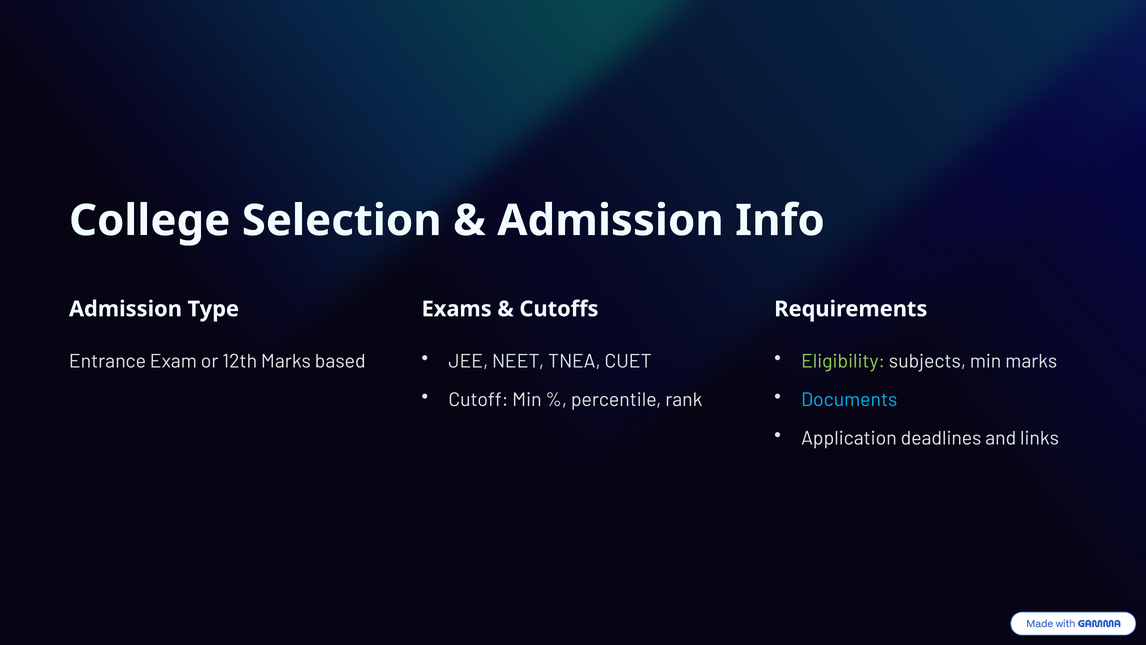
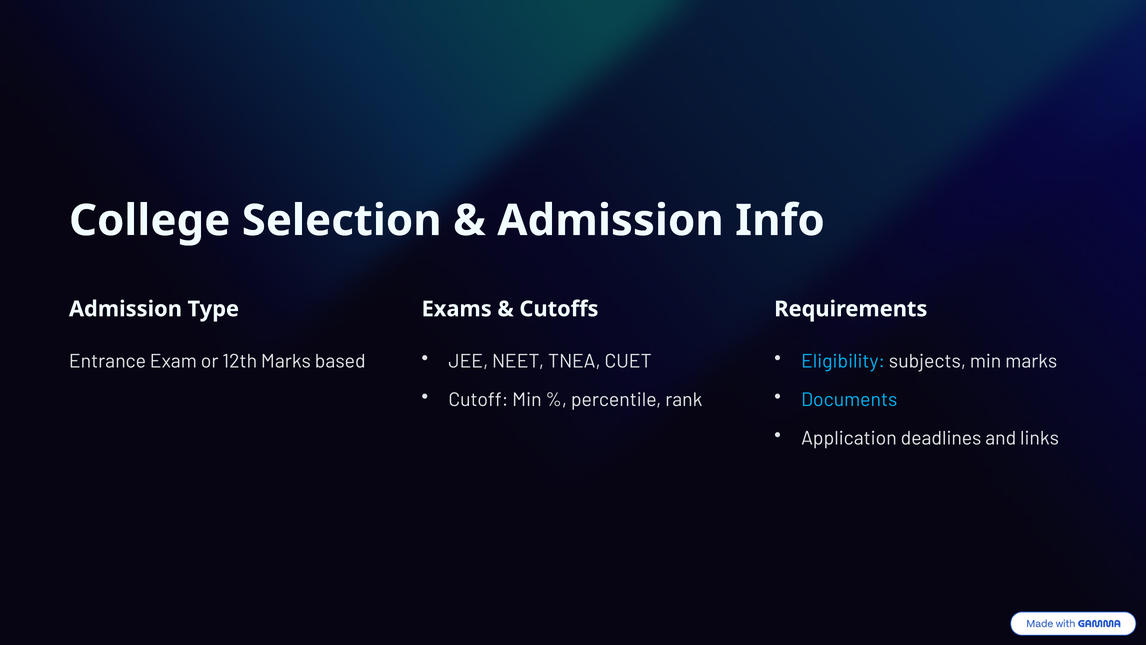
Eligibility colour: light green -> light blue (843, 361)
